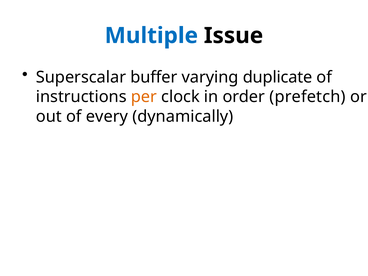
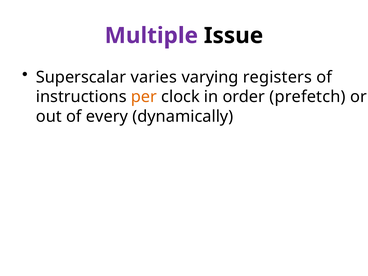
Multiple colour: blue -> purple (151, 36)
buffer: buffer -> varies (154, 77)
duplicate: duplicate -> registers (277, 77)
